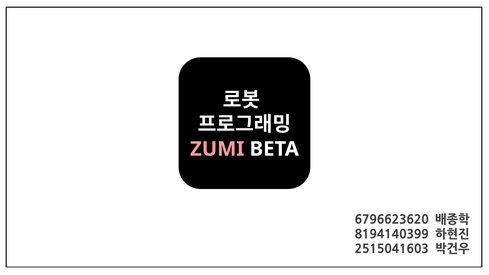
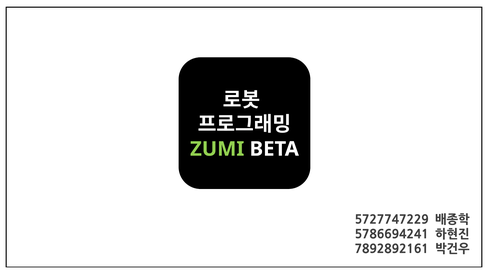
ZUMI colour: pink -> light green (217, 149)
6796623620: 6796623620 -> 5727747229 (392, 220)
8194140399: 8194140399 -> 5786694241 (392, 234)
2515041603: 2515041603 -> 7892892161 (392, 249)
